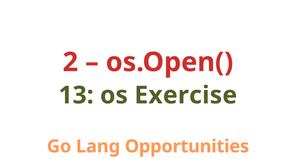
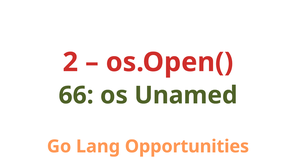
13: 13 -> 66 (76, 96)
Exercise: Exercise -> Unamed (186, 96)
